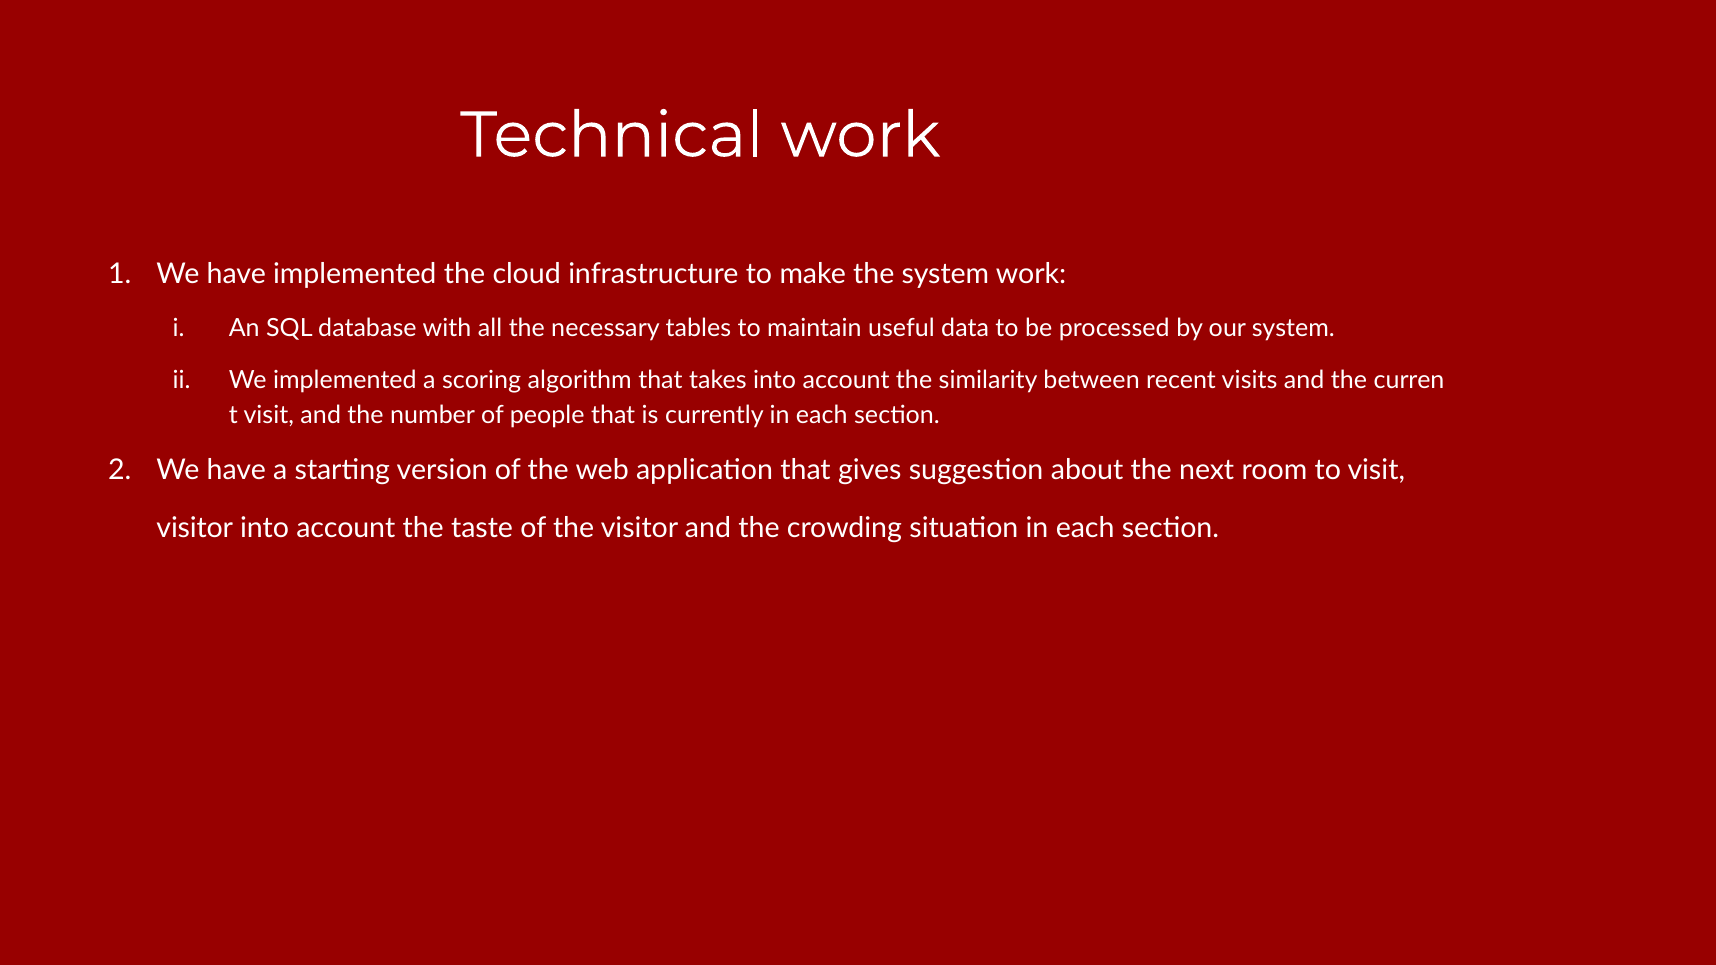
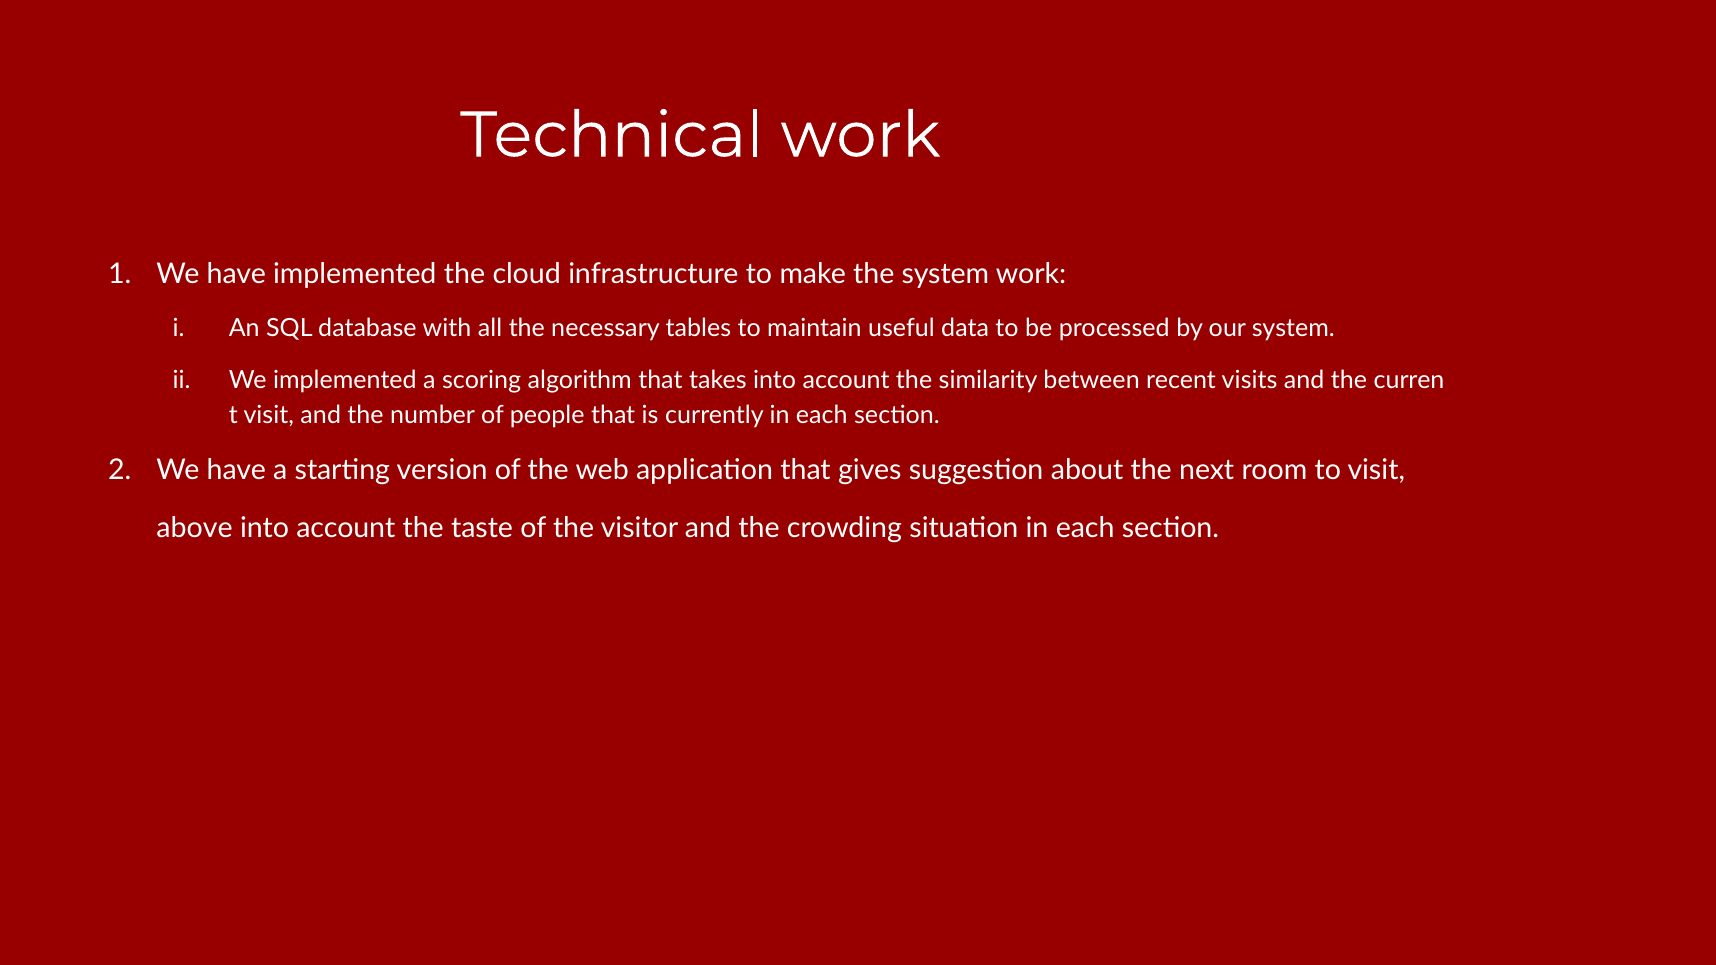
visitor: visitor -> above (195, 528)
